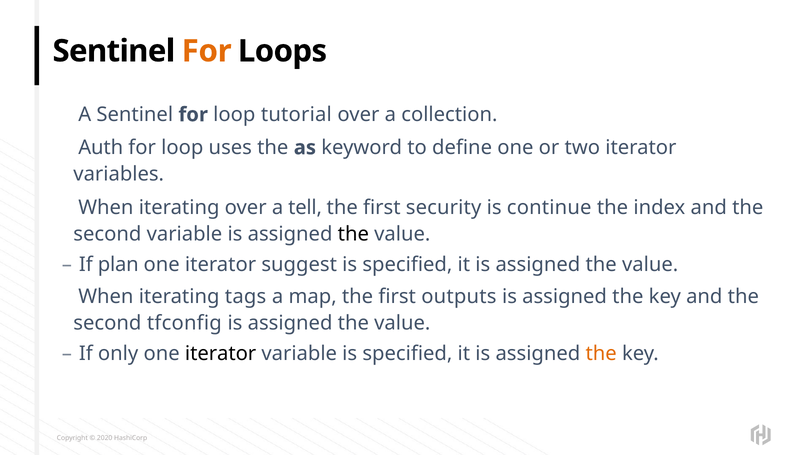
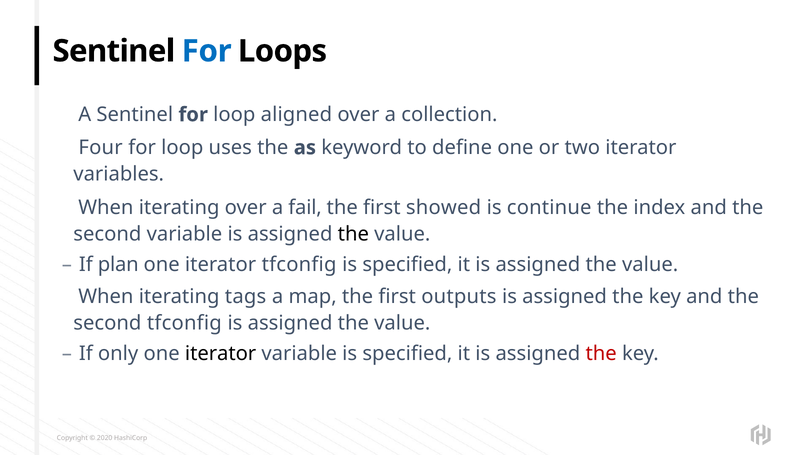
For colour: orange -> blue (207, 51)
tutorial: tutorial -> aligned (296, 115)
Auth: Auth -> Four (101, 148)
tell: tell -> fail (305, 208)
security: security -> showed (444, 208)
iterator suggest: suggest -> tfconfig (299, 265)
the colour: orange -> red (601, 354)
